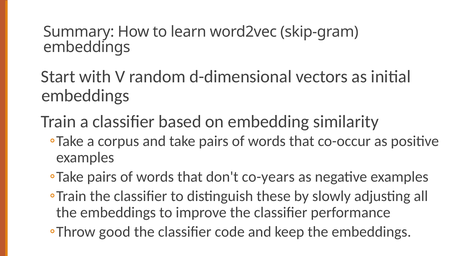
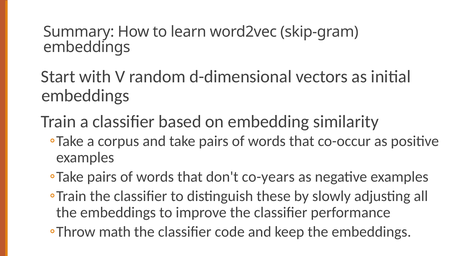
good: good -> math (115, 232)
